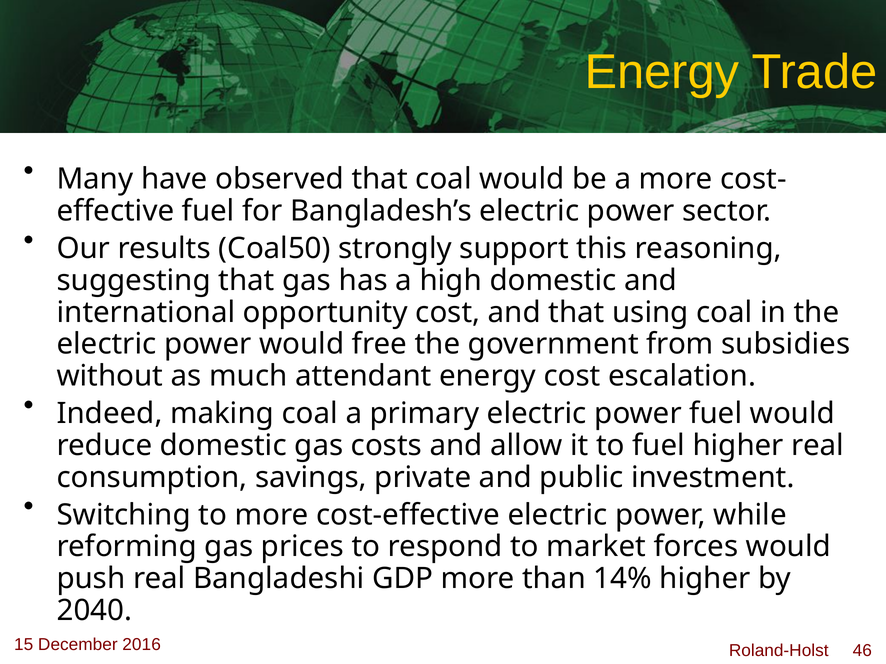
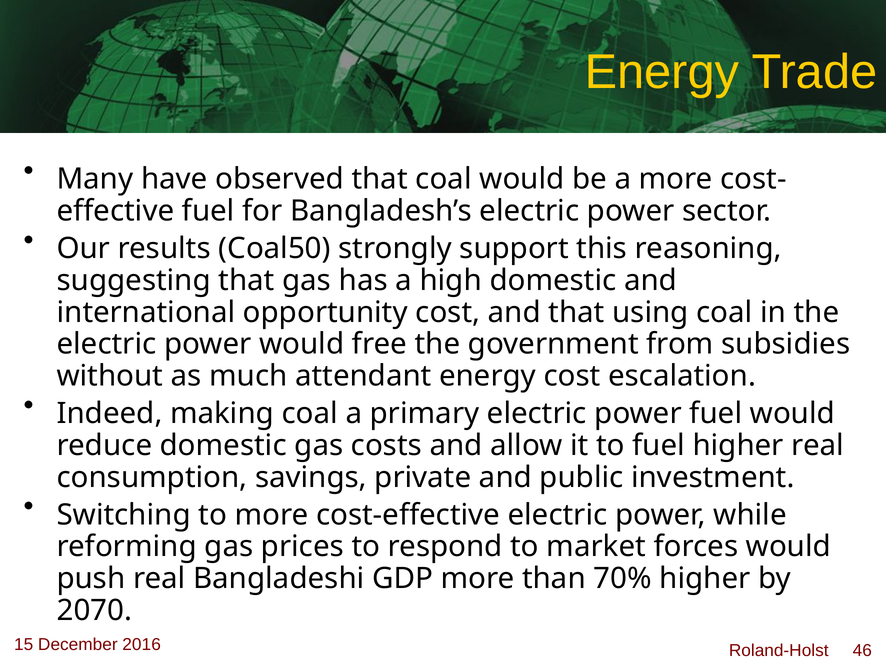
14%: 14% -> 70% (623, 579)
2040: 2040 -> 2070 (94, 611)
